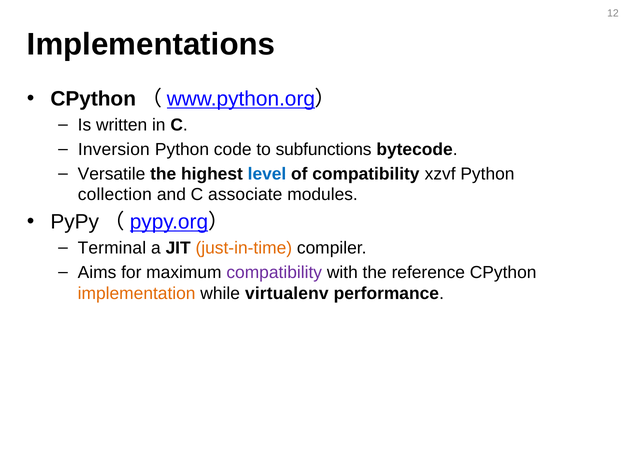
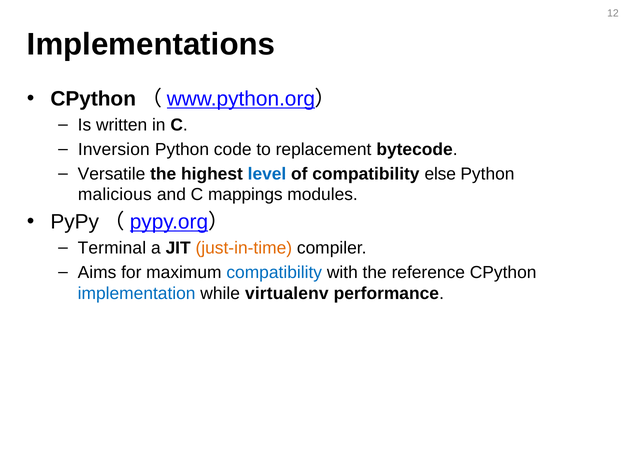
subfunctions: subfunctions -> replacement (324, 149)
xzvf: xzvf -> else (440, 174)
collection: collection -> malicious (115, 195)
associate: associate -> mappings (245, 195)
compatibility colour: purple -> blue (274, 272)
implementation colour: orange -> blue (137, 293)
